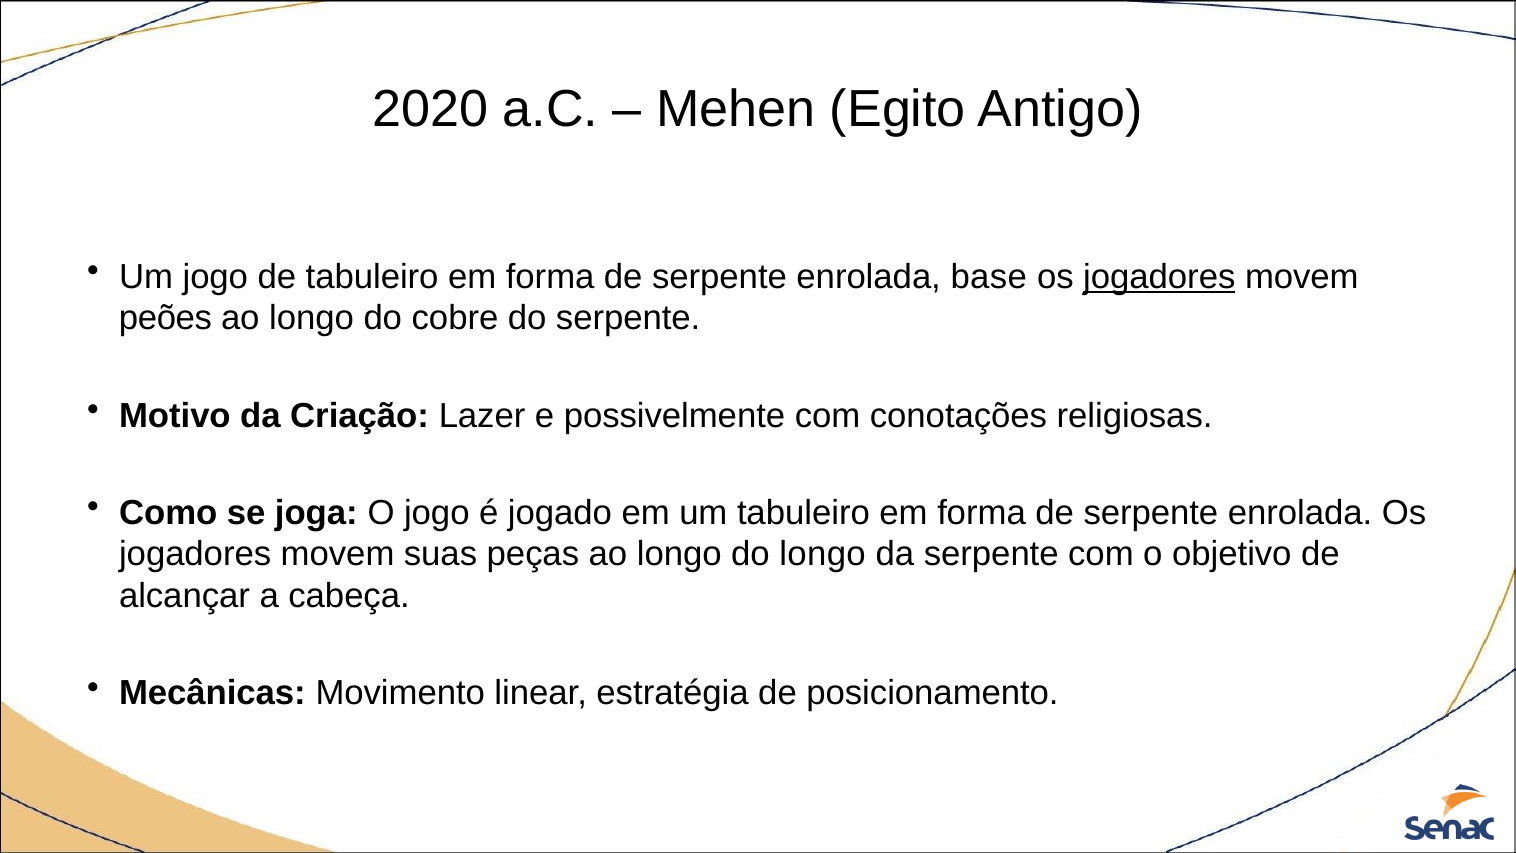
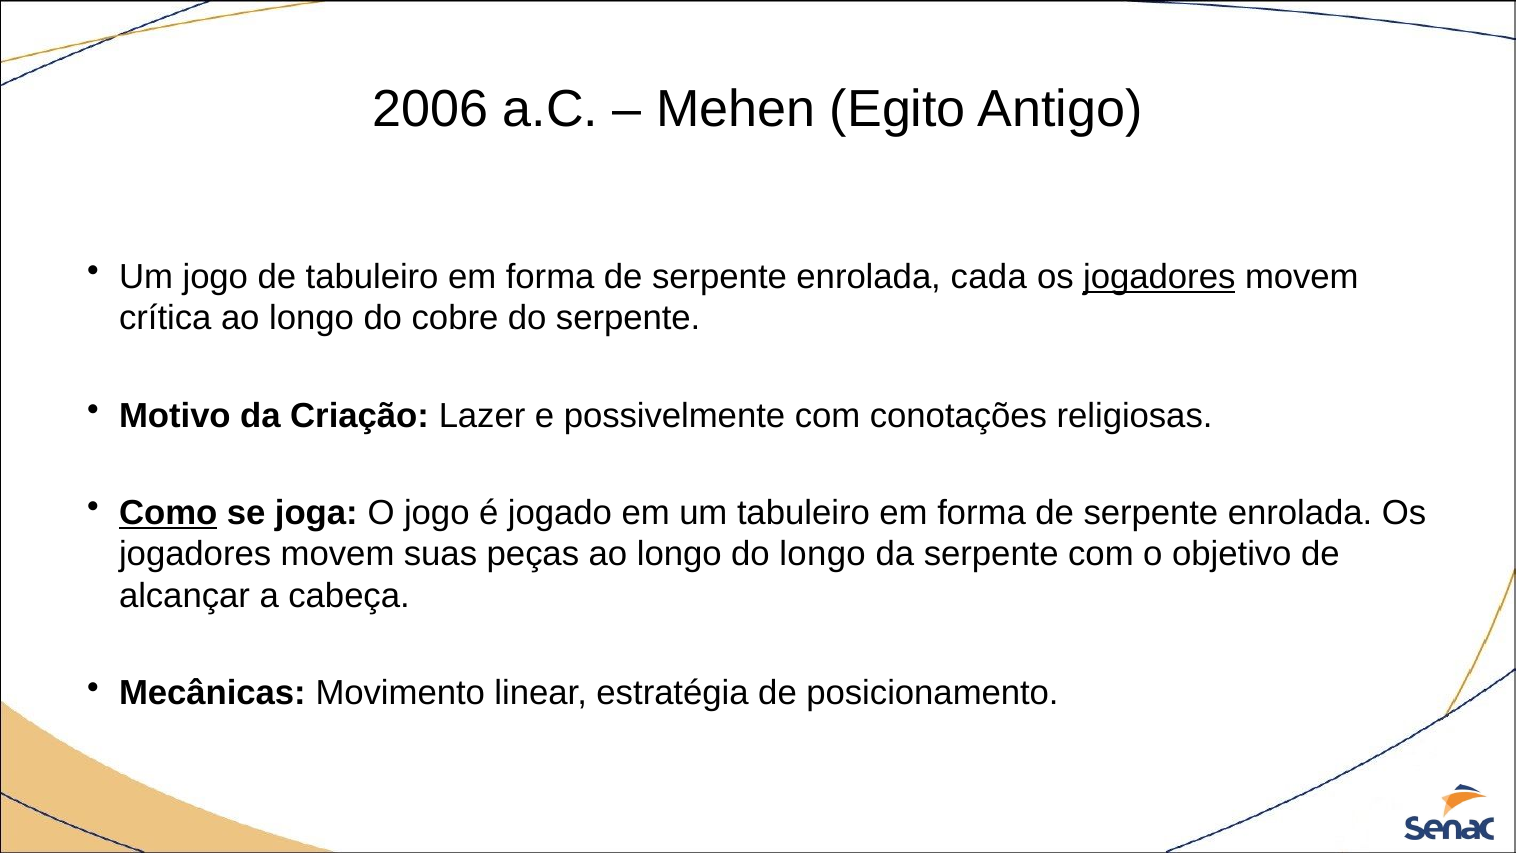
2020: 2020 -> 2006 (431, 109)
base: base -> cada (989, 277)
peões: peões -> crítica (165, 318)
Como underline: none -> present (168, 513)
